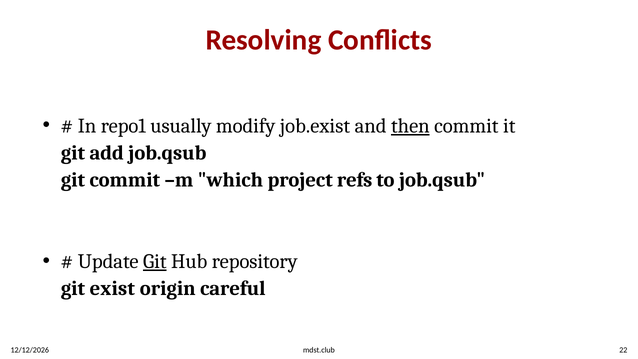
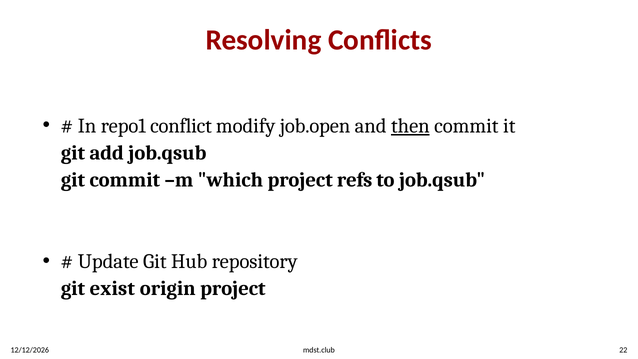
usually: usually -> conflict (181, 126)
job.exist: job.exist -> job.open (315, 126)
Git underline: present -> none (155, 261)
origin careful: careful -> project (233, 288)
